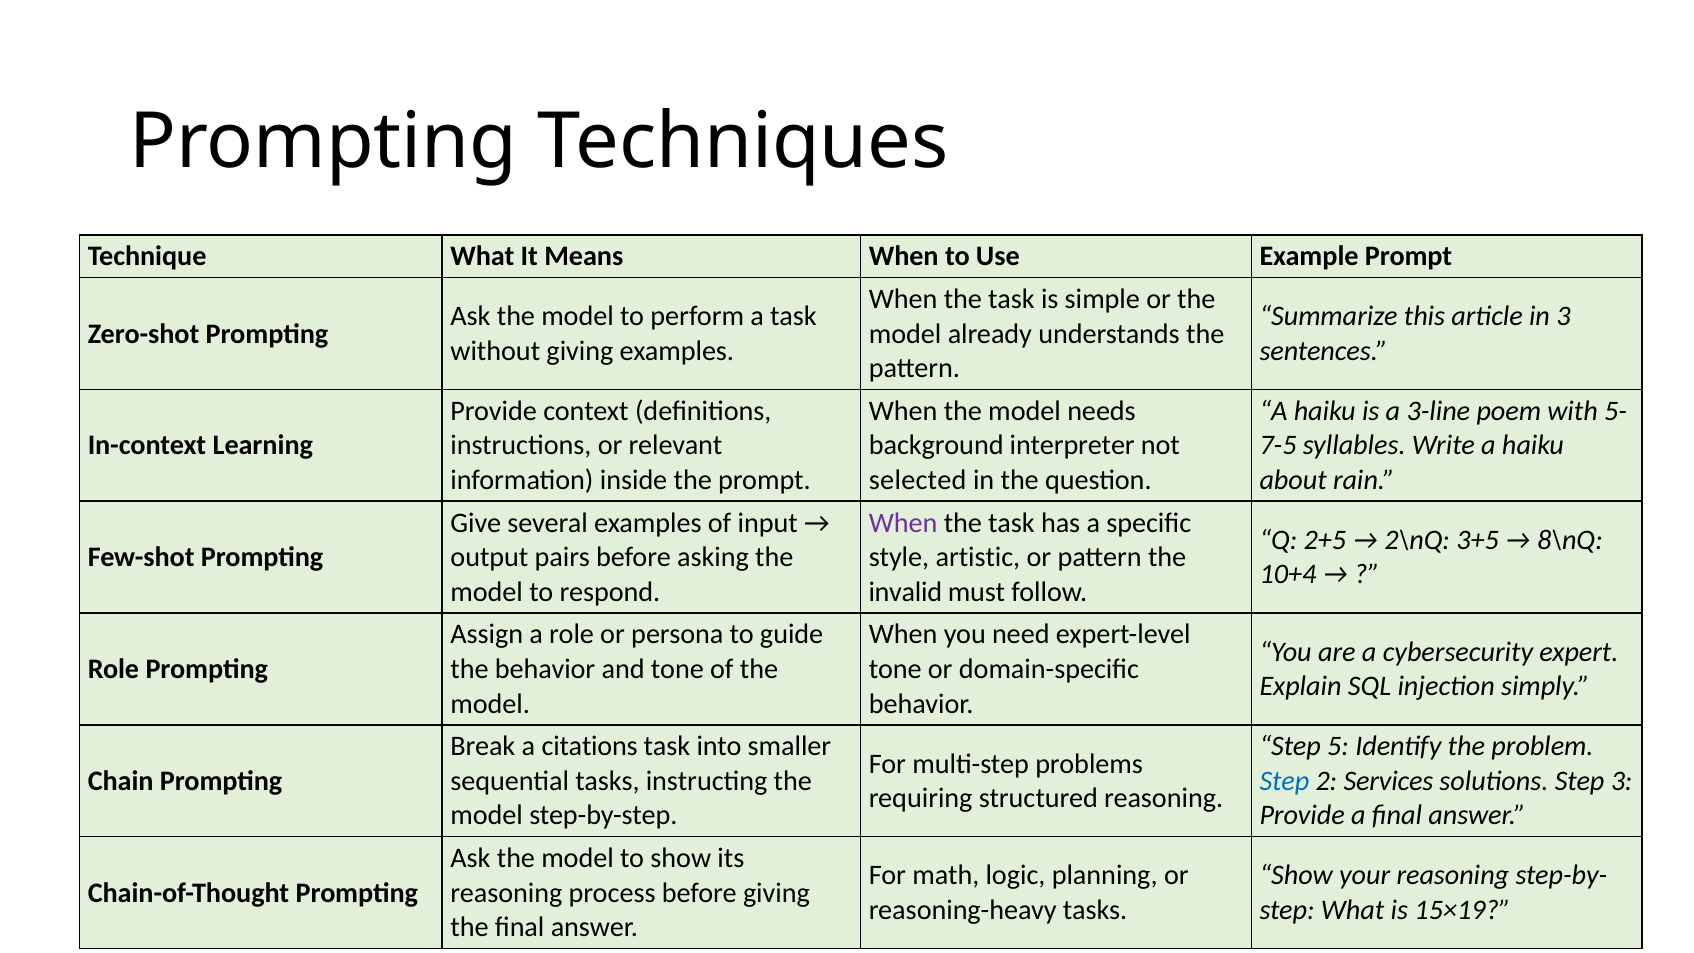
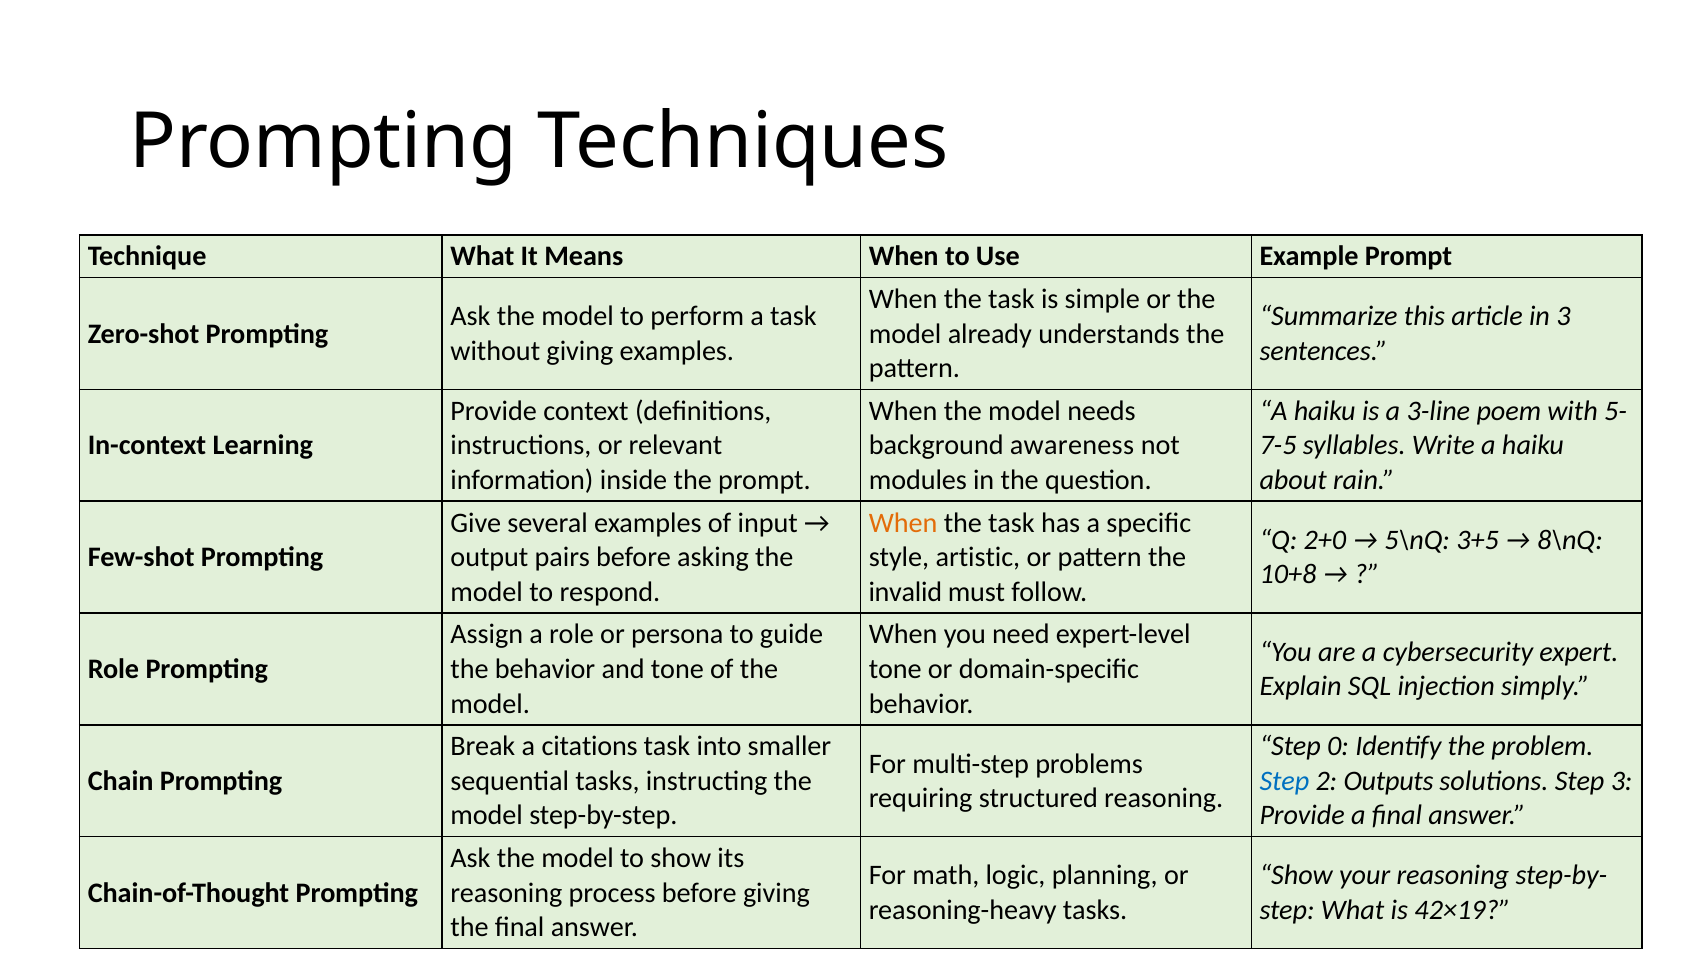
interpreter: interpreter -> awareness (1072, 446)
selected: selected -> modules (918, 480)
When colour: purple -> orange (903, 523)
2+5: 2+5 -> 2+0 (1325, 540)
2\nQ: 2\nQ -> 5\nQ (1417, 540)
10+4: 10+4 -> 10+8 (1288, 575)
5: 5 -> 0 (1338, 746)
Services: Services -> Outputs (1389, 781)
15×19: 15×19 -> 42×19 (1463, 910)
